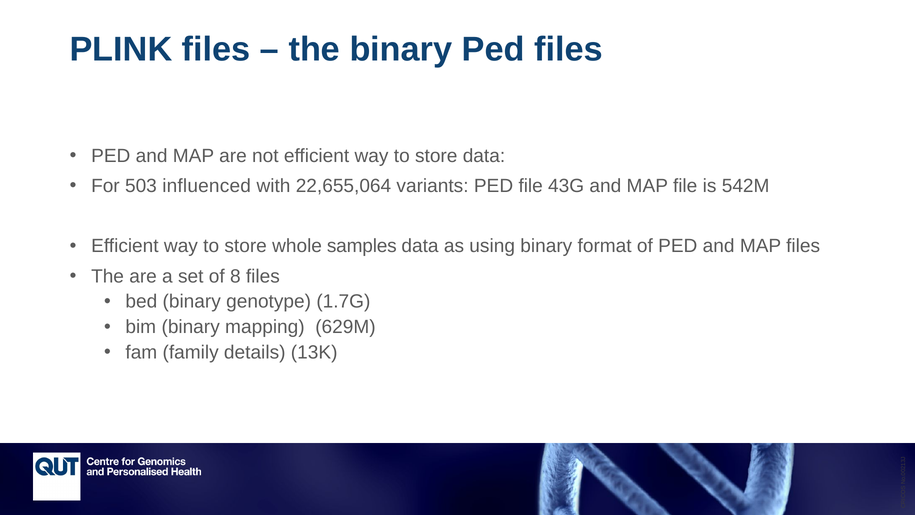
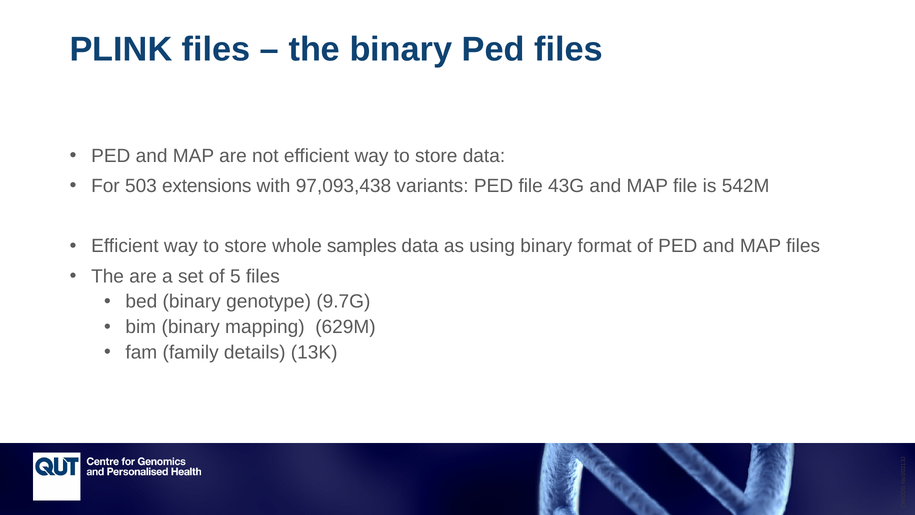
influenced: influenced -> extensions (207, 186)
22,655,064: 22,655,064 -> 97,093,438 (343, 186)
8: 8 -> 5 (235, 276)
1.7G: 1.7G -> 9.7G (343, 302)
